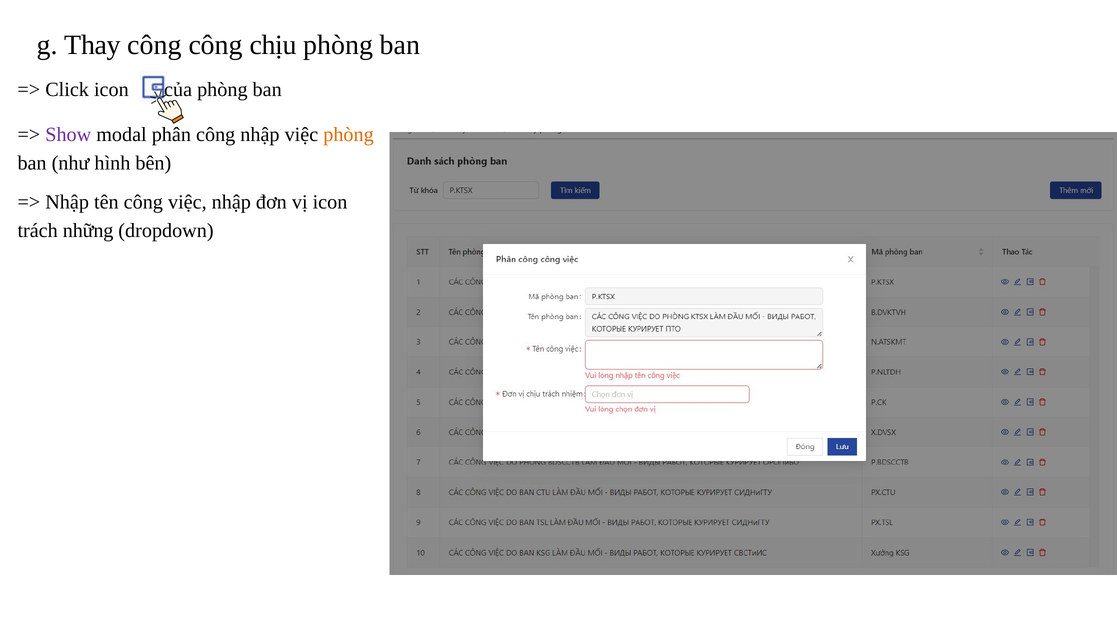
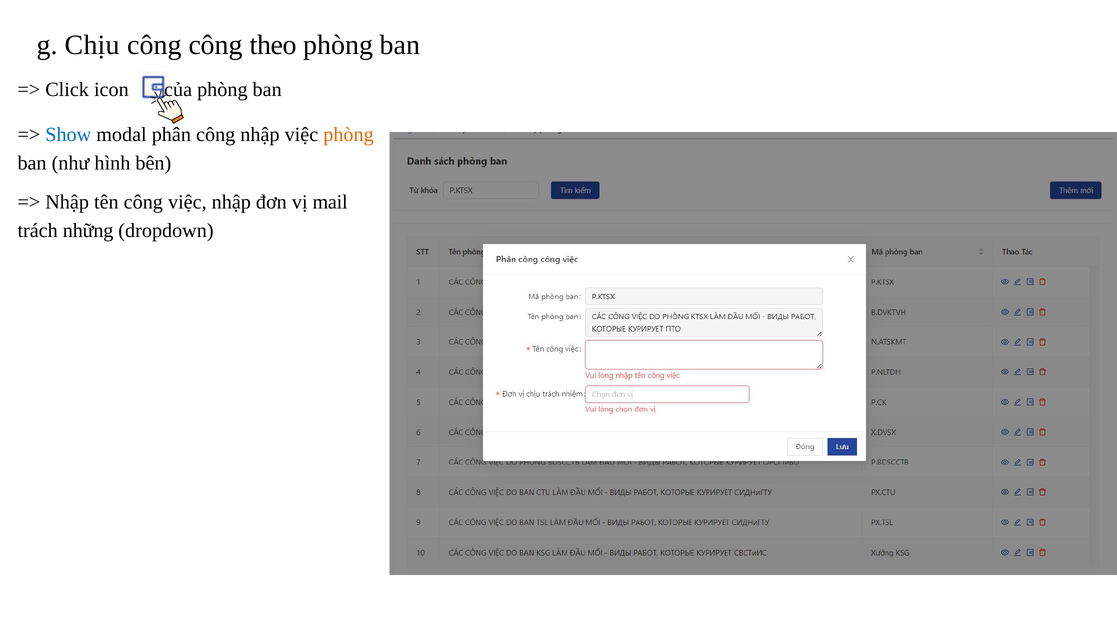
Thay: Thay -> Chịu (92, 45)
chịu: chịu -> theo (273, 45)
Show colour: purple -> blue (68, 135)
vị icon: icon -> mail (330, 202)
